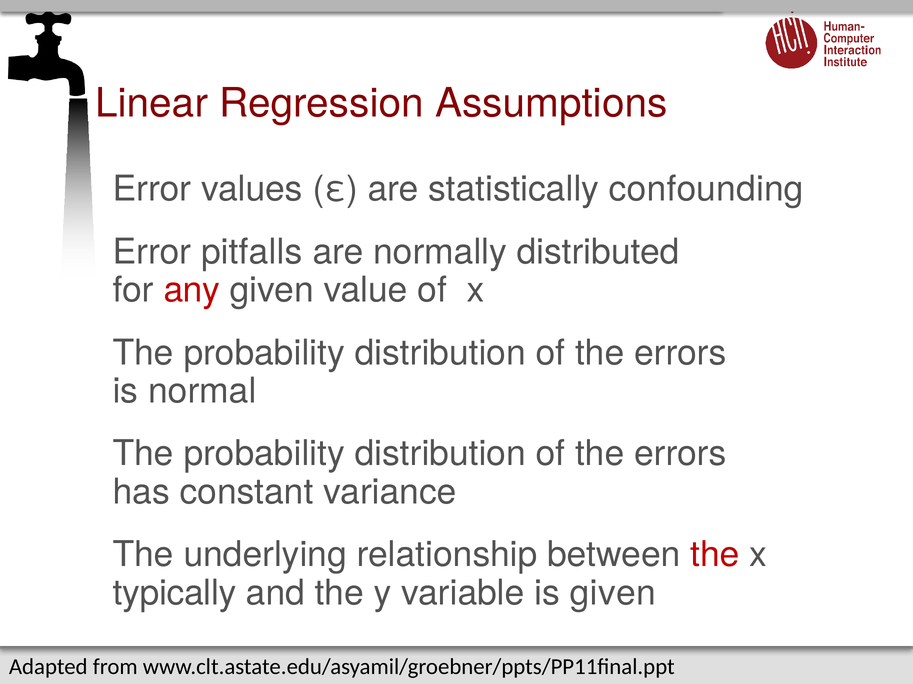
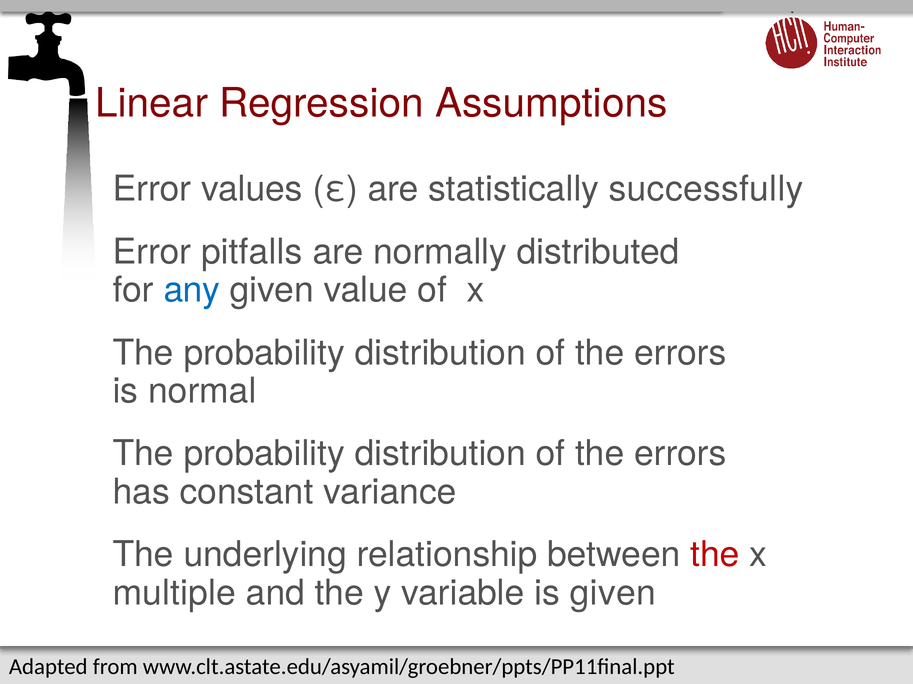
confounding: confounding -> successfully (706, 189)
any colour: red -> blue (192, 291)
typically: typically -> multiple (174, 594)
